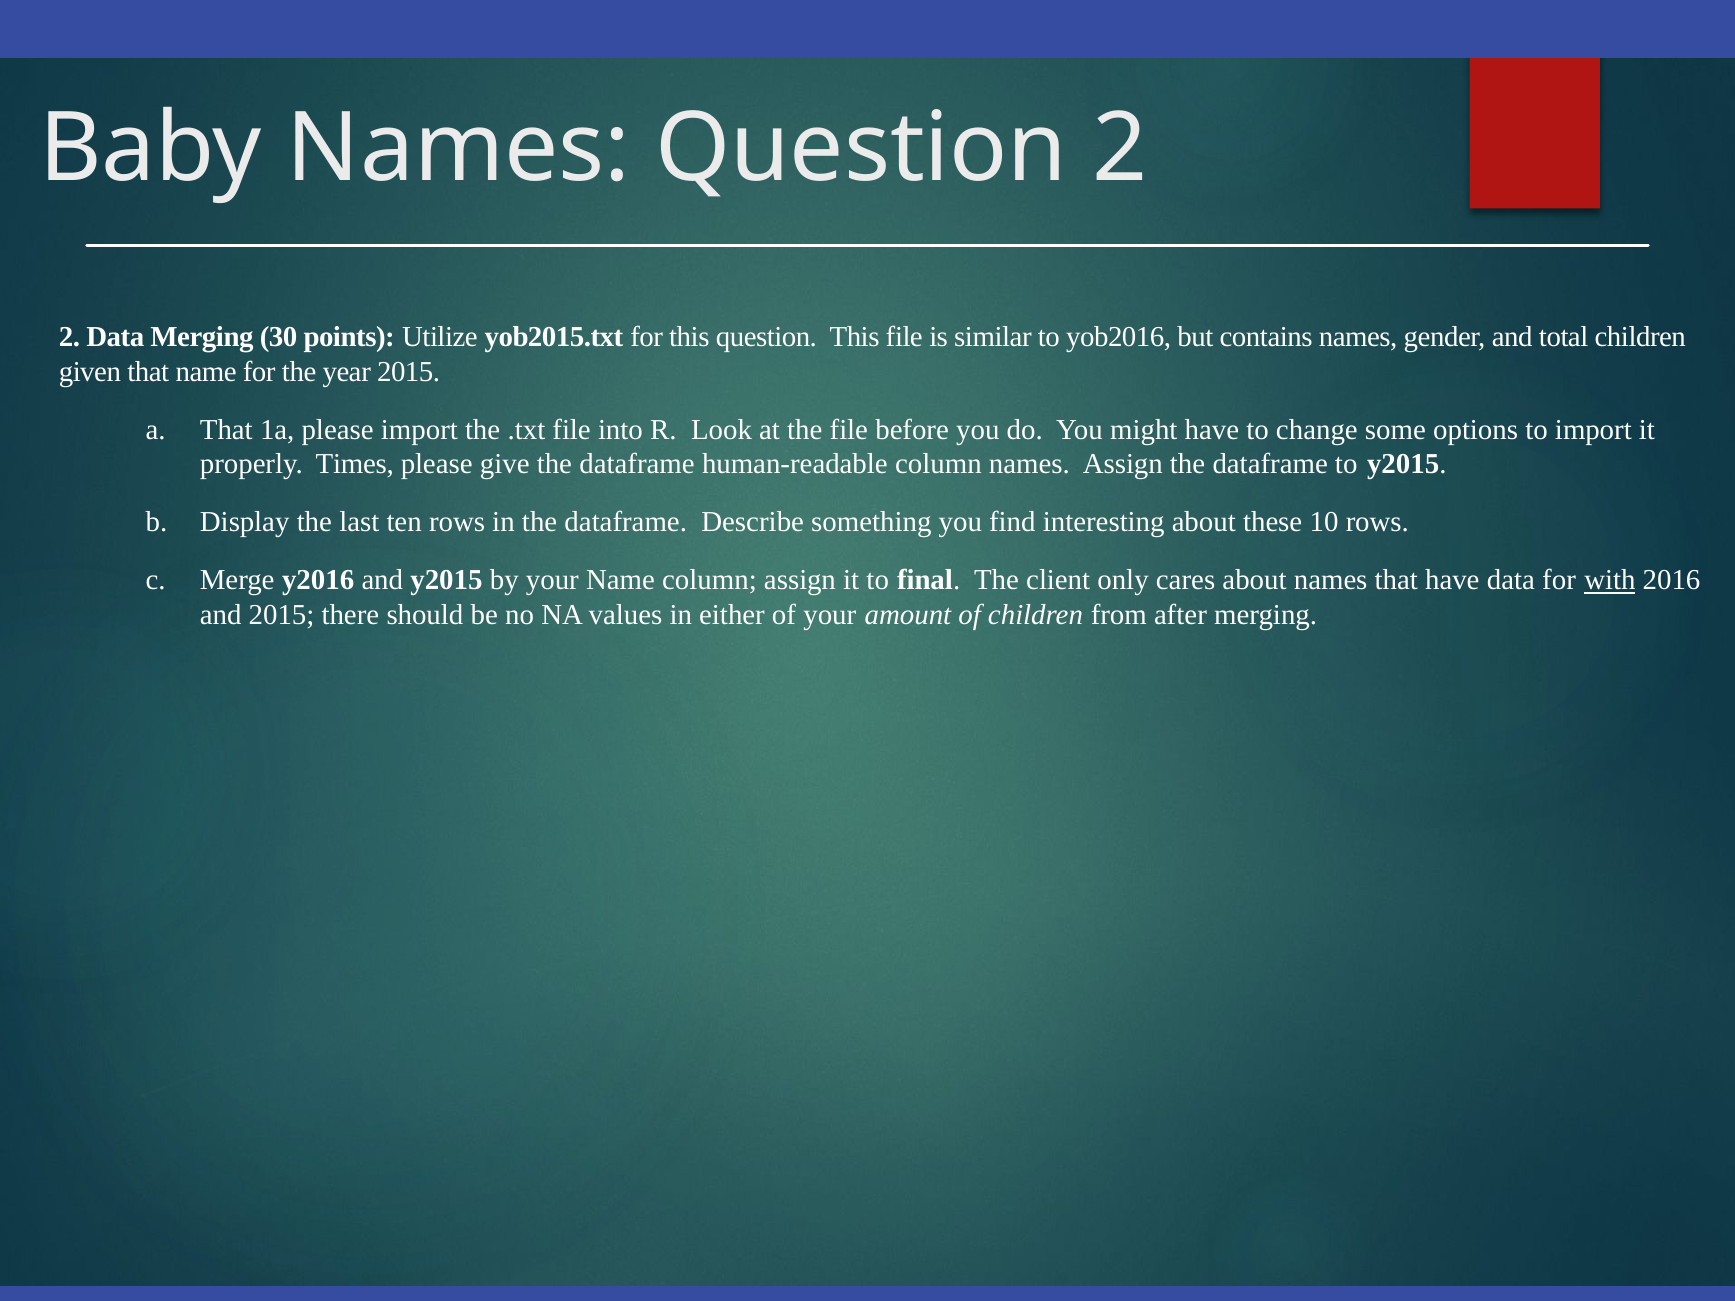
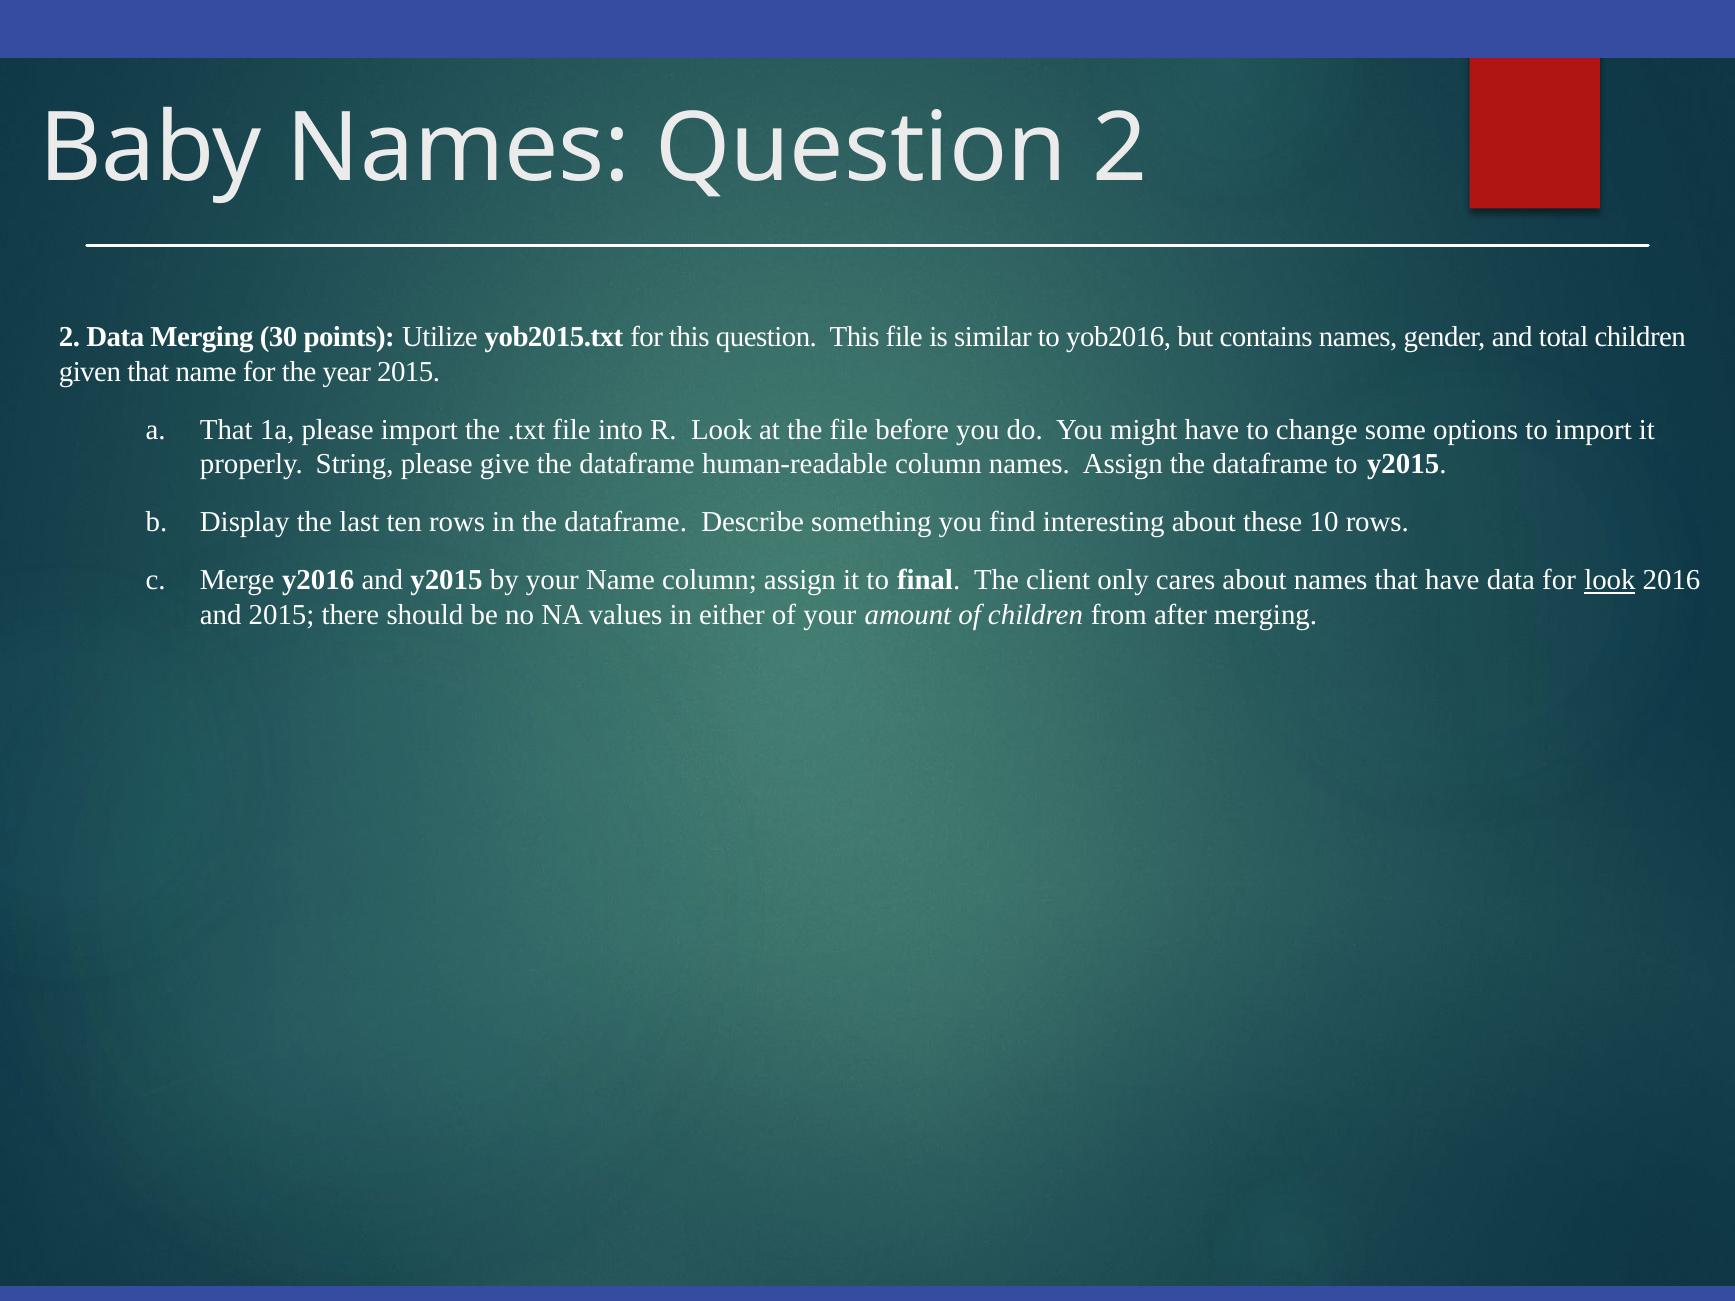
Times: Times -> String (355, 464)
for with: with -> look (1610, 580)
